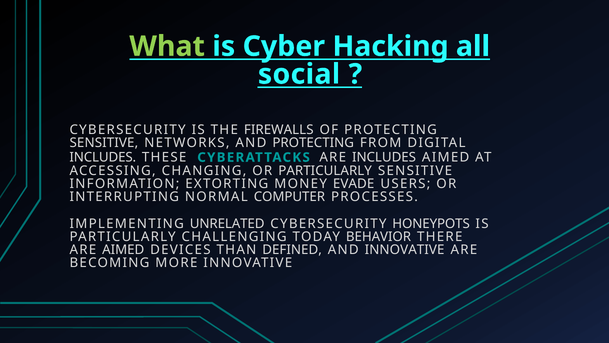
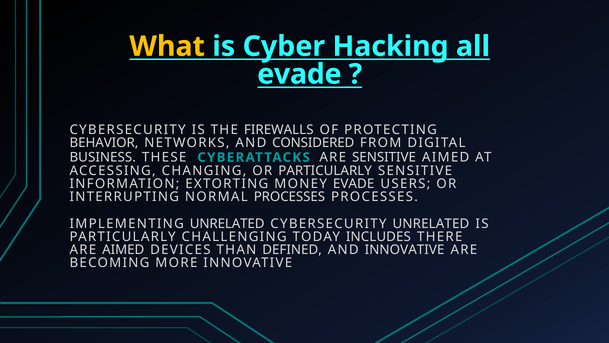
What colour: light green -> yellow (167, 46)
social: social -> evade (299, 74)
SENSITIVE: SENSITIVE -> BEHAVIOR (104, 143)
AND PROTECTING: PROTECTING -> CONSIDERED (313, 143)
INCLUDES: INCLUDES -> BUSINESS (103, 157)
ARE INCLUDES: INCLUDES -> SENSITIVE (384, 157)
NORMAL COMPUTER: COMPUTER -> PROCESSES (289, 196)
CYBERSECURITY HONEYPOTS: HONEYPOTS -> UNRELATED (431, 224)
BEHAVIOR: BEHAVIOR -> INCLUDES (378, 237)
